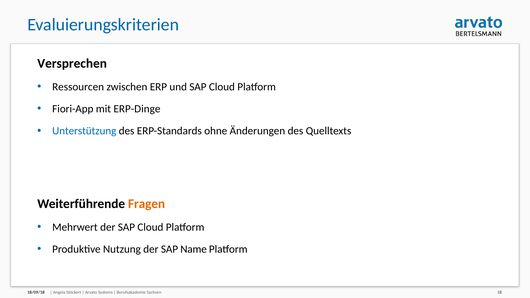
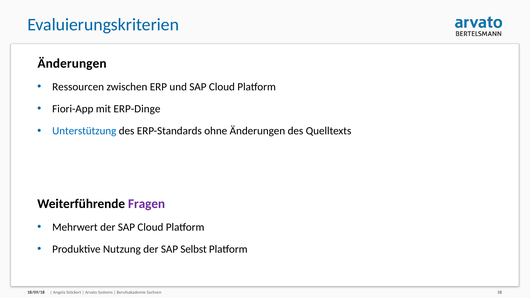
Versprechen: Versprechen -> Änderungen (72, 64)
Fragen colour: orange -> purple (147, 204)
Name: Name -> Selbst (194, 249)
